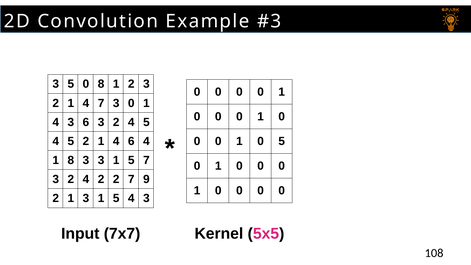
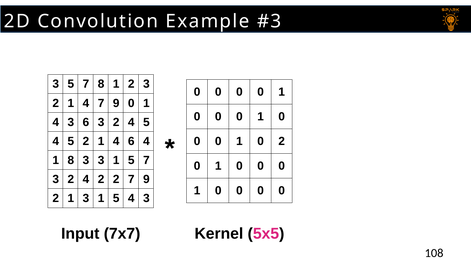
3 5 0: 0 -> 7 (86, 84)
4 7 3: 3 -> 9 (116, 103)
0 5: 5 -> 2 (282, 141)
